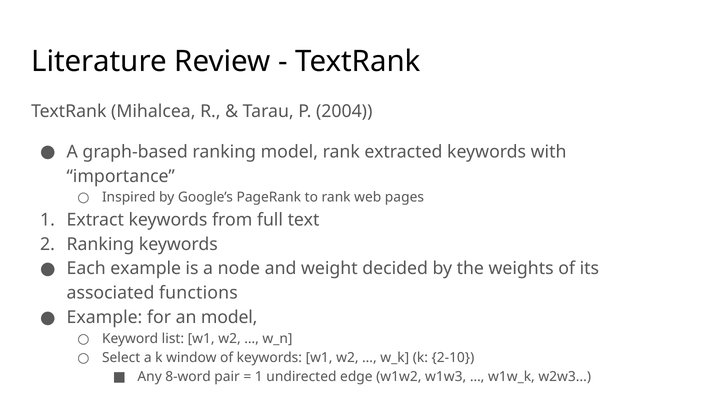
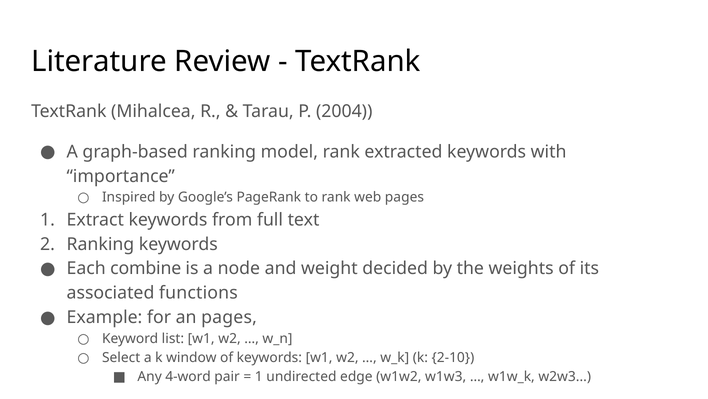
Each example: example -> combine (146, 268)
an model: model -> pages (229, 317)
8-word: 8-word -> 4-word (188, 376)
